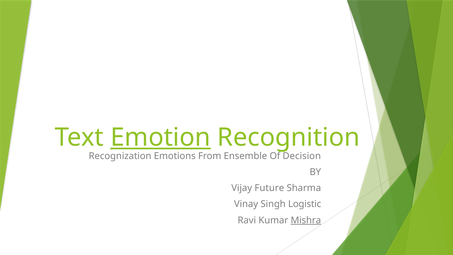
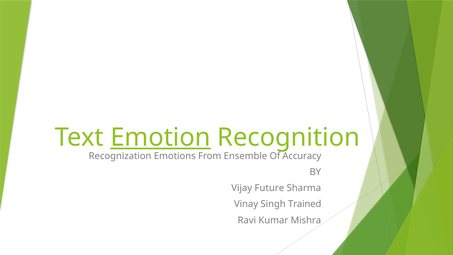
Decision: Decision -> Accuracy (302, 156)
Logistic: Logistic -> Trained (305, 204)
Mishra underline: present -> none (306, 220)
